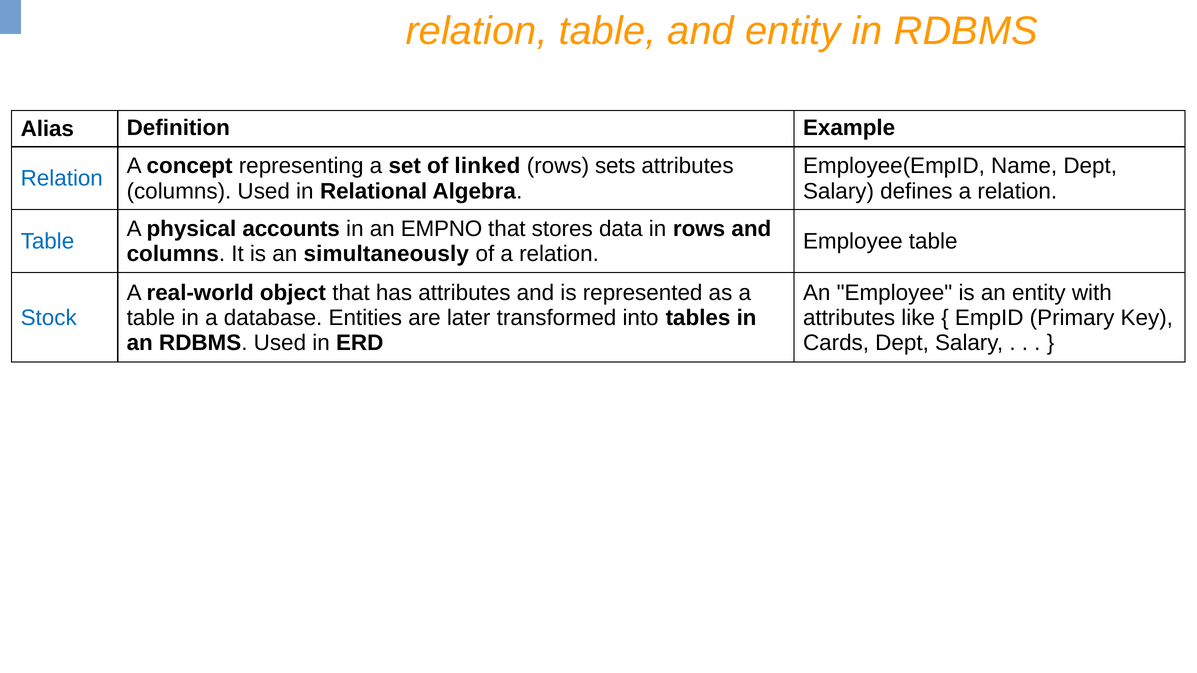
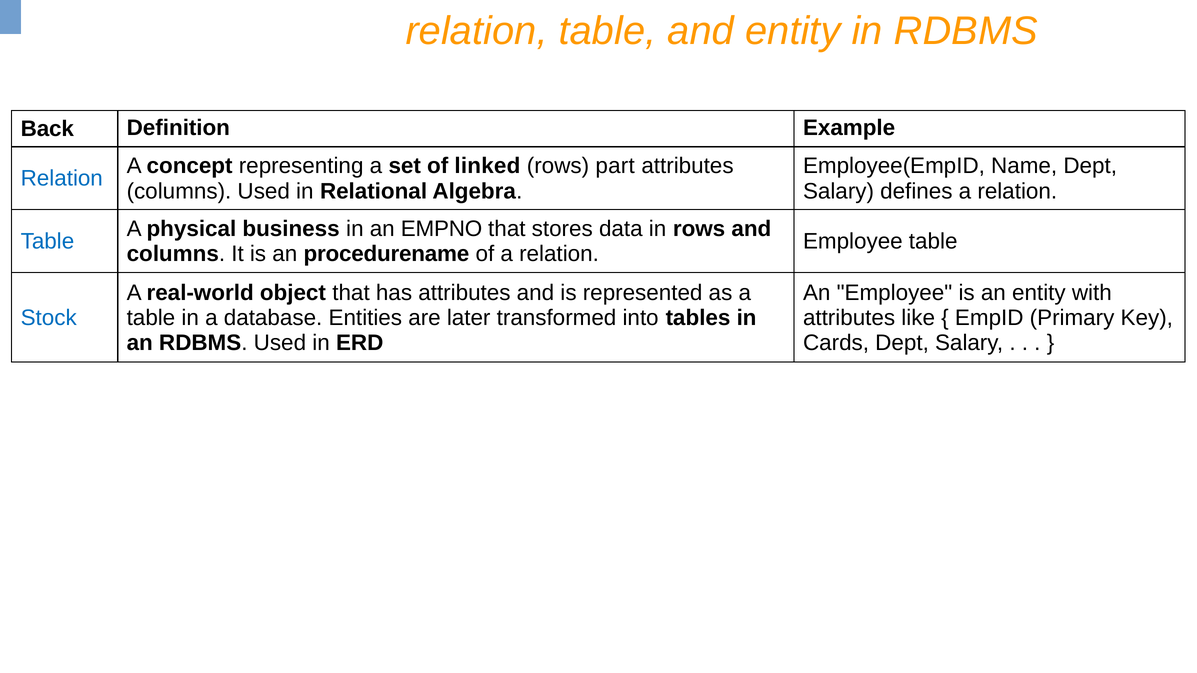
Alias: Alias -> Back (47, 129)
sets: sets -> part (615, 166)
accounts: accounts -> business (291, 229)
simultaneously: simultaneously -> procedurename (386, 254)
